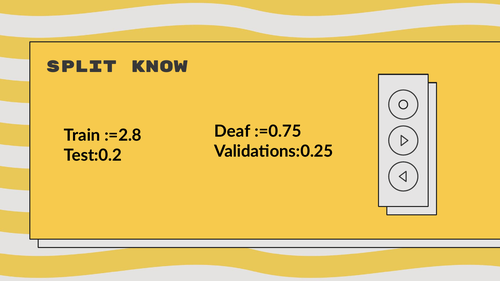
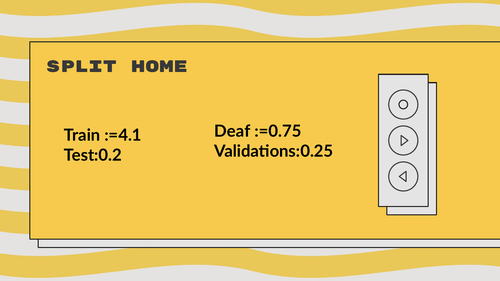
know: know -> home (159, 67)
:=2.8: :=2.8 -> :=4.1 (123, 136)
